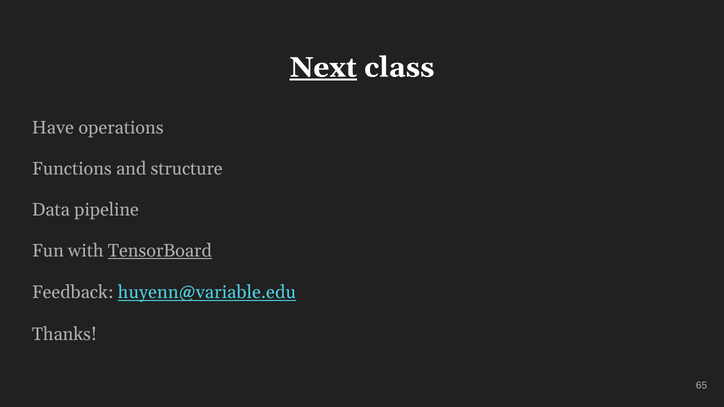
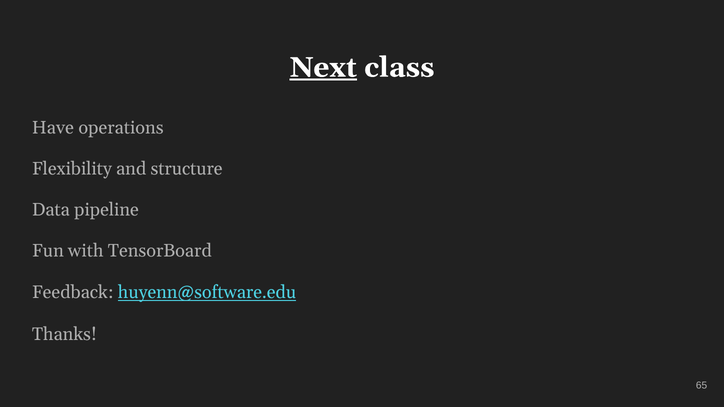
Functions: Functions -> Flexibility (72, 169)
TensorBoard underline: present -> none (160, 251)
huyenn@variable.edu: huyenn@variable.edu -> huyenn@software.edu (207, 292)
